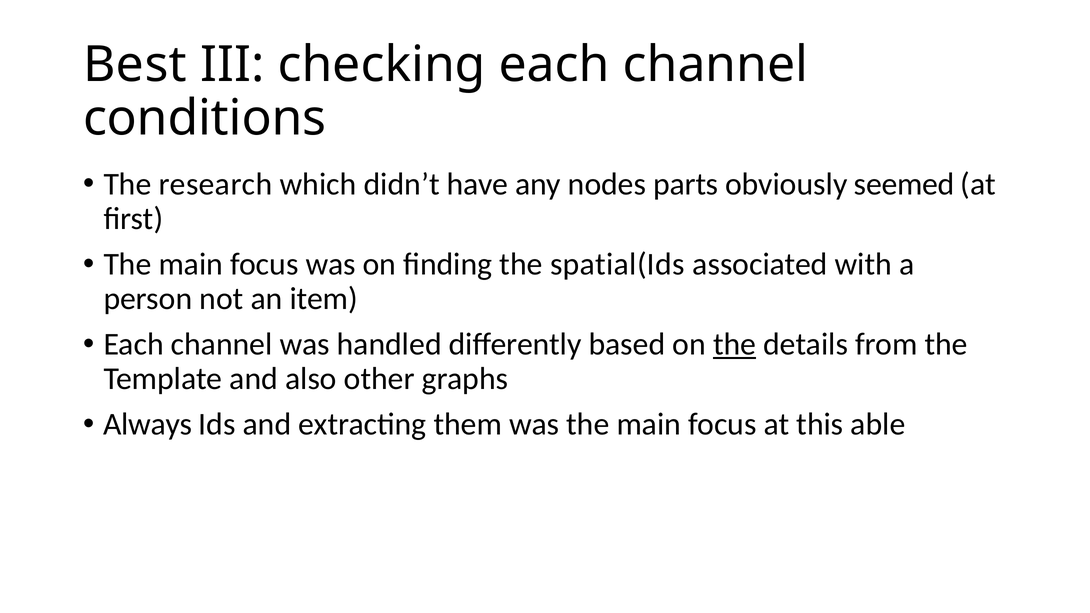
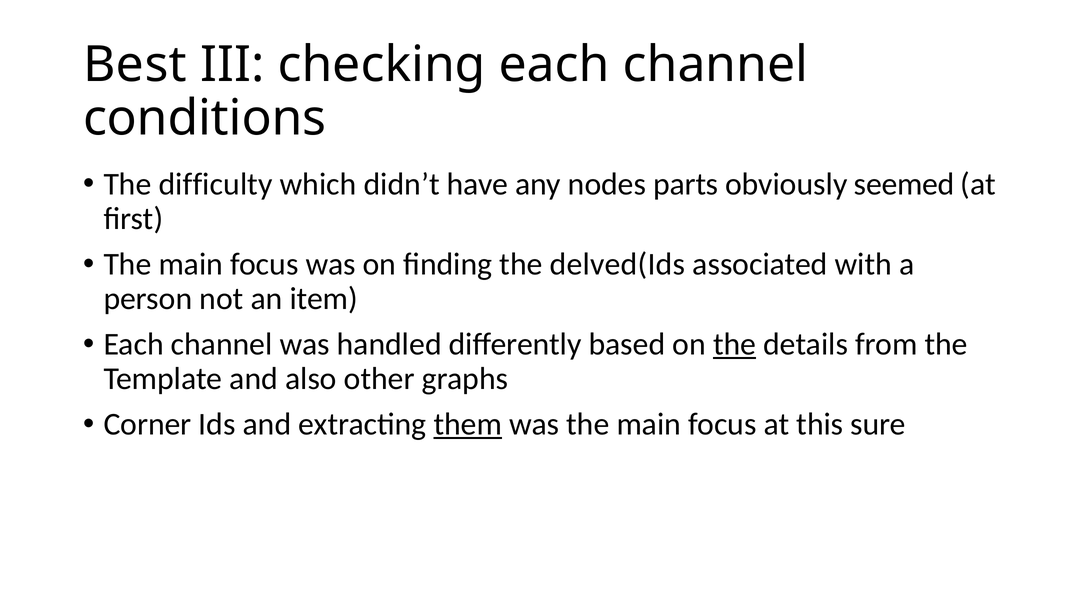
research: research -> difficulty (216, 184)
spatial(Ids: spatial(Ids -> delved(Ids (617, 264)
Always: Always -> Corner (147, 424)
them underline: none -> present (468, 424)
able: able -> sure (878, 424)
